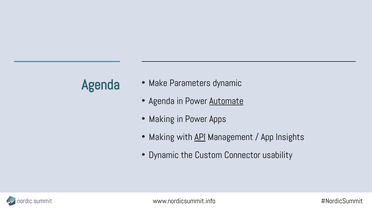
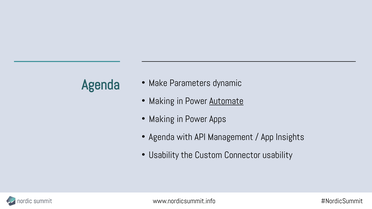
Agenda: Agenda -> Making (162, 101)
Making: Making -> Agenda (162, 137)
API underline: present -> none (200, 137)
Dynamic: Dynamic -> Usability (164, 155)
